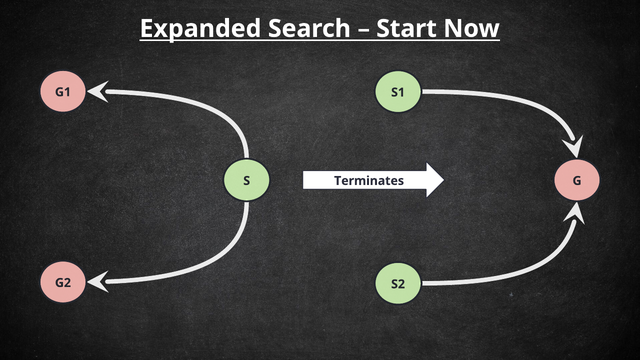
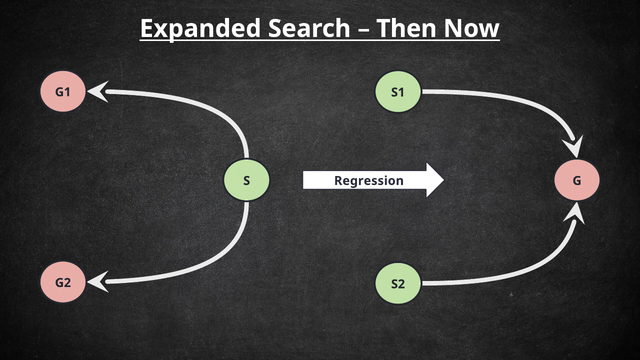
Start: Start -> Then (407, 29)
Terminates: Terminates -> Regression (369, 181)
